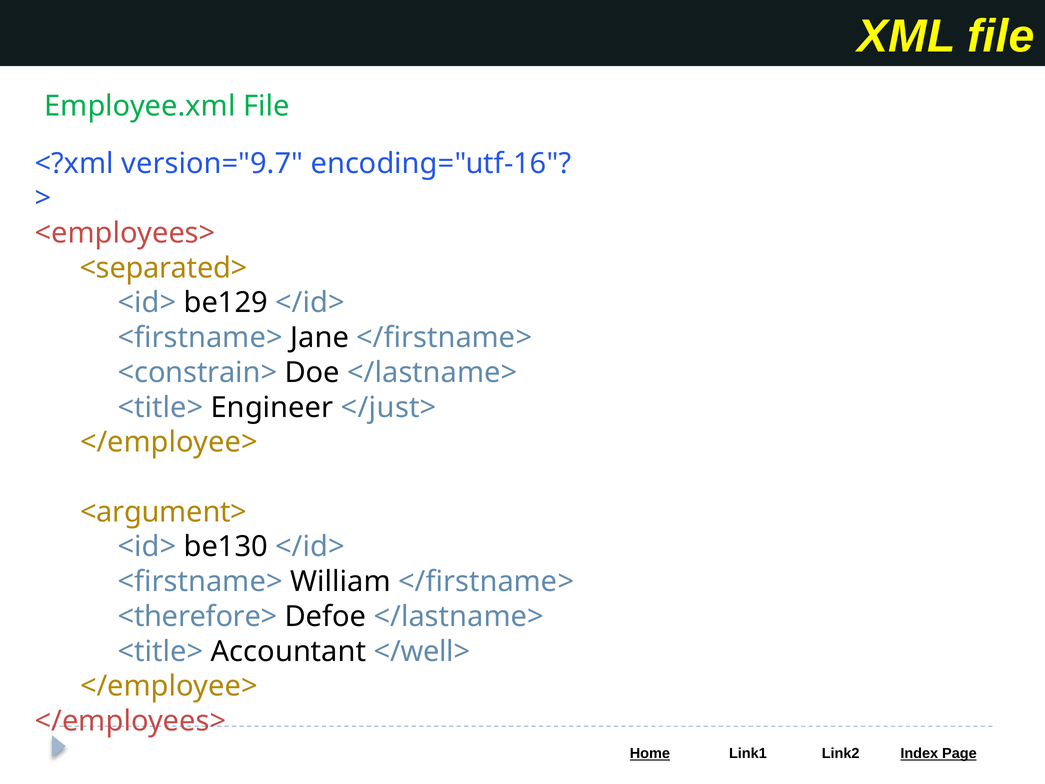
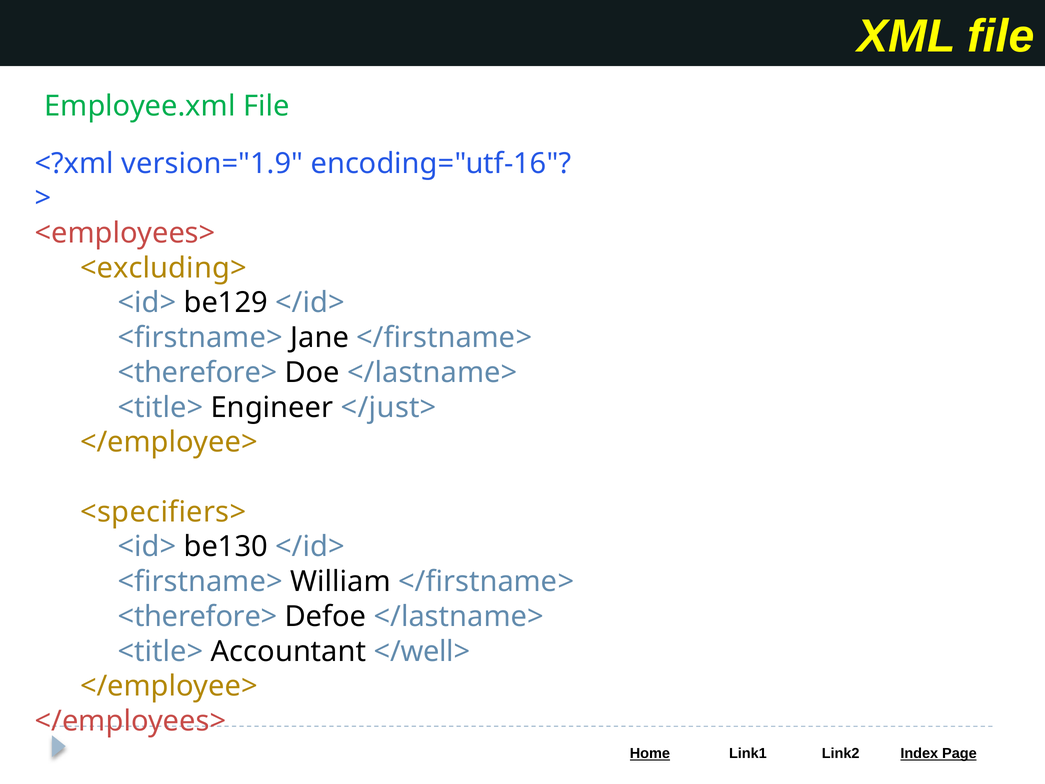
version="9.7: version="9.7 -> version="1.9 (212, 163)
<separated>: <separated> -> <excluding> (163, 268)
<constrain>: <constrain> -> <therefore> (198, 372)
<argument>: <argument> -> <specifiers> (163, 512)
